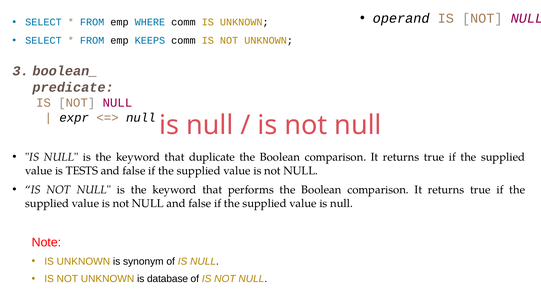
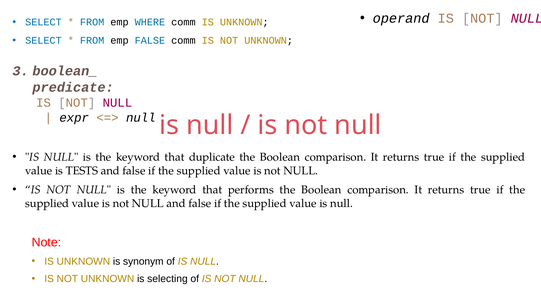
emp KEEPS: KEEPS -> FALSE (150, 40)
database: database -> selecting (167, 278)
